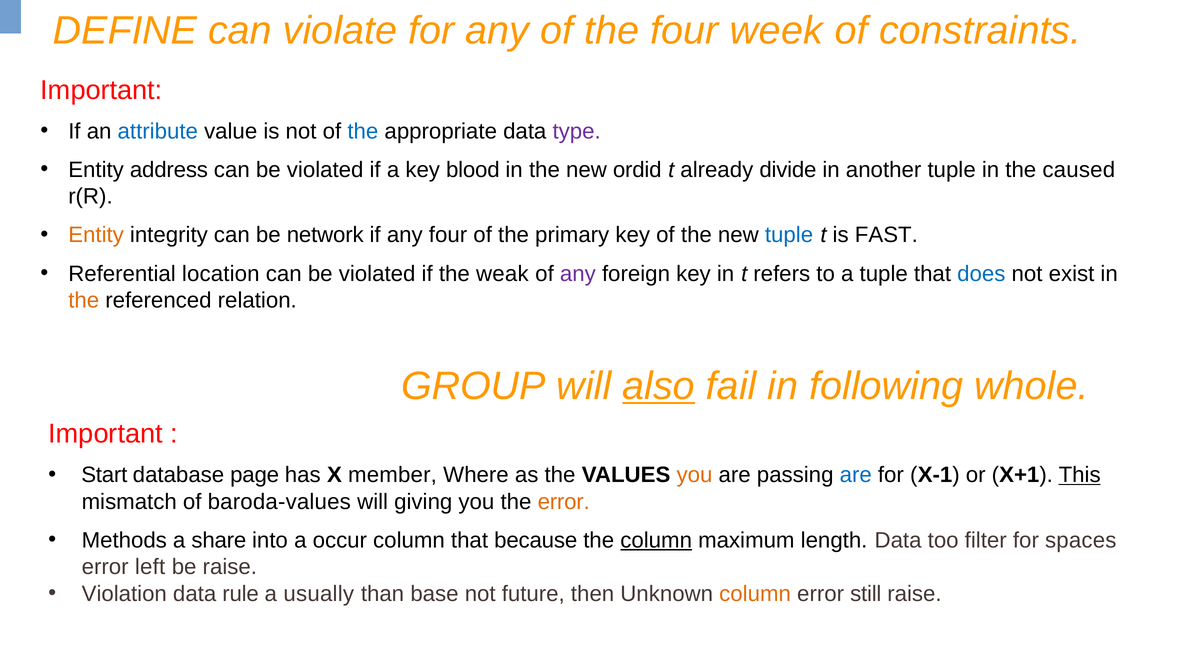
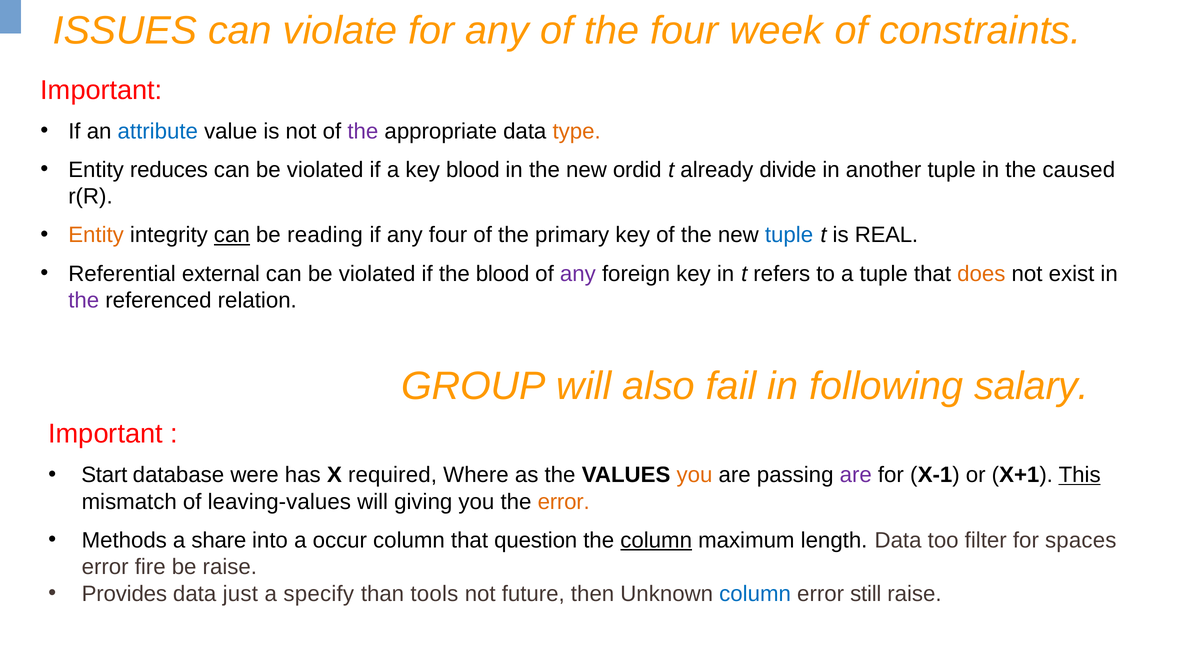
DEFINE: DEFINE -> ISSUES (125, 31)
the colour: blue -> purple (363, 131)
type colour: purple -> orange (577, 131)
address: address -> reduces (169, 170)
can underline: none -> present (232, 235)
network: network -> reading (325, 235)
FAST: FAST -> REAL (886, 235)
location: location -> external (221, 274)
the weak: weak -> blood (503, 274)
does colour: blue -> orange (981, 274)
the colour: orange -> purple (84, 300)
also underline: present -> none (659, 386)
whole: whole -> salary (1032, 386)
page: page -> were (255, 475)
member: member -> required (392, 475)
are colour: blue -> purple (856, 475)
baroda-values: baroda-values -> leaving-values (279, 501)
because: because -> question (536, 540)
left: left -> fire (150, 567)
Violation: Violation -> Provides (124, 593)
rule: rule -> just (240, 593)
usually: usually -> specify (319, 593)
base: base -> tools (434, 593)
column colour: orange -> blue (755, 593)
